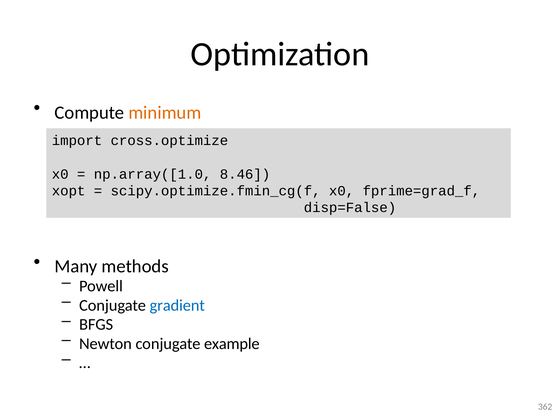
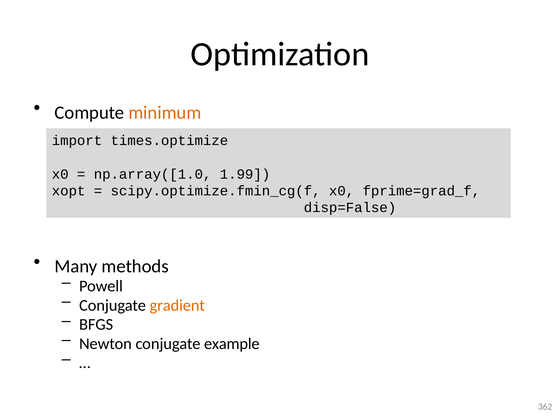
cross.optimize: cross.optimize -> times.optimize (169, 140)
8.46: 8.46 -> 1.99 (245, 174)
gradient colour: blue -> orange (177, 305)
